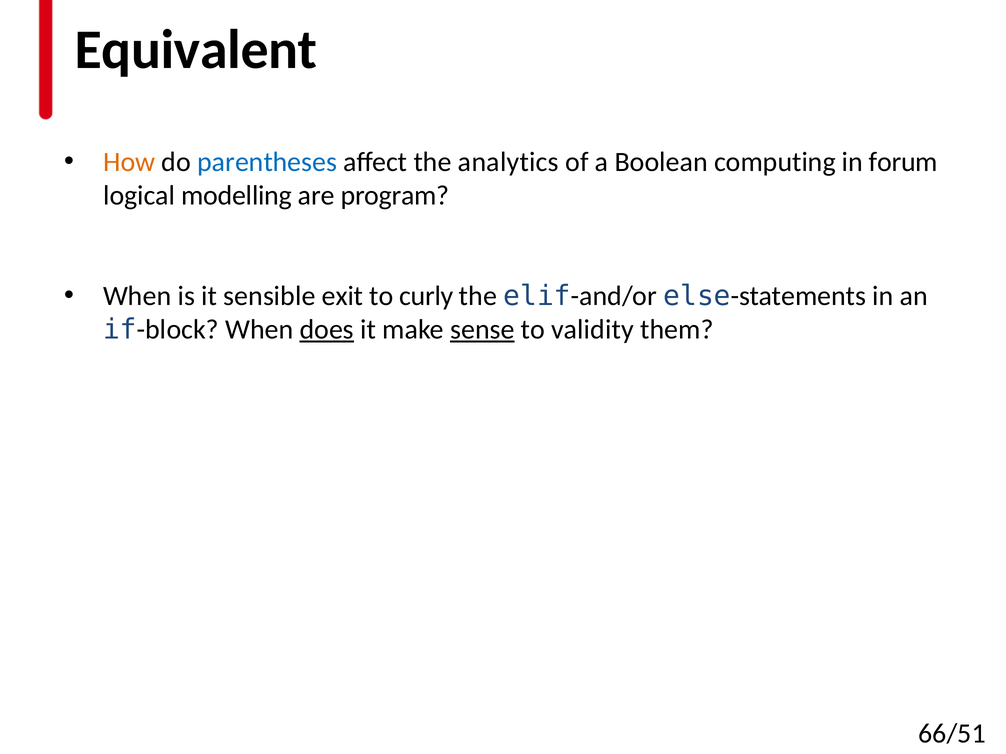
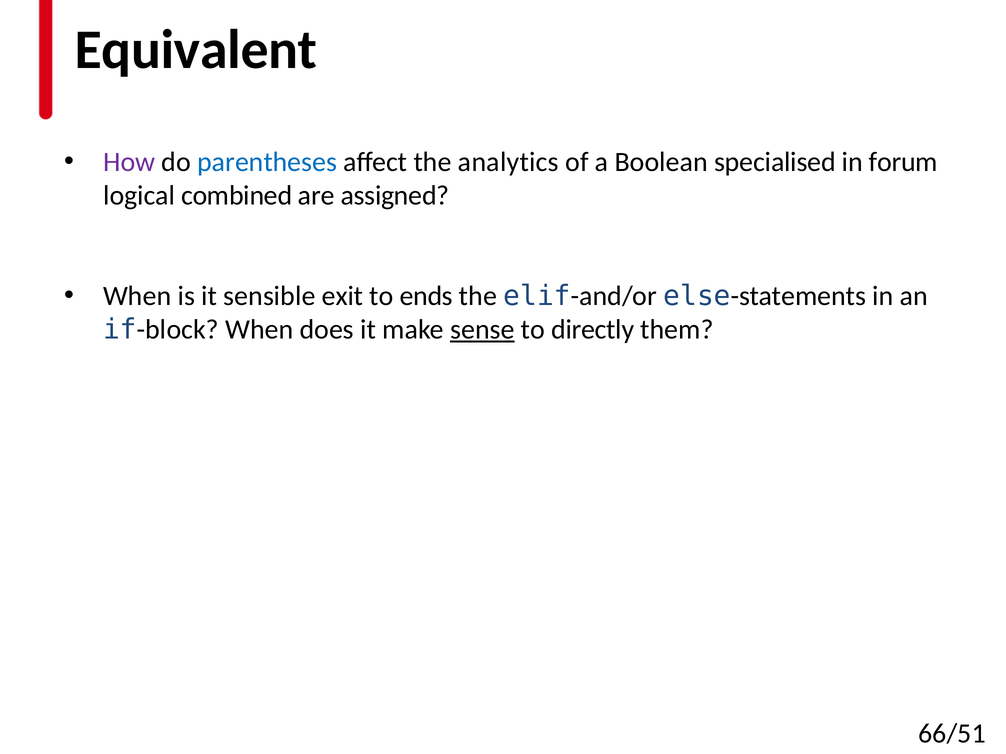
How colour: orange -> purple (129, 162)
computing: computing -> specialised (775, 162)
modelling: modelling -> combined (237, 196)
program: program -> assigned (395, 196)
curly: curly -> ends (426, 296)
does underline: present -> none (327, 330)
validity: validity -> directly (593, 330)
